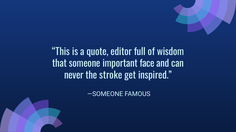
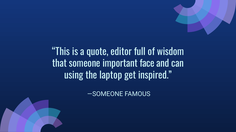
never: never -> using (74, 76)
stroke: stroke -> laptop (111, 76)
